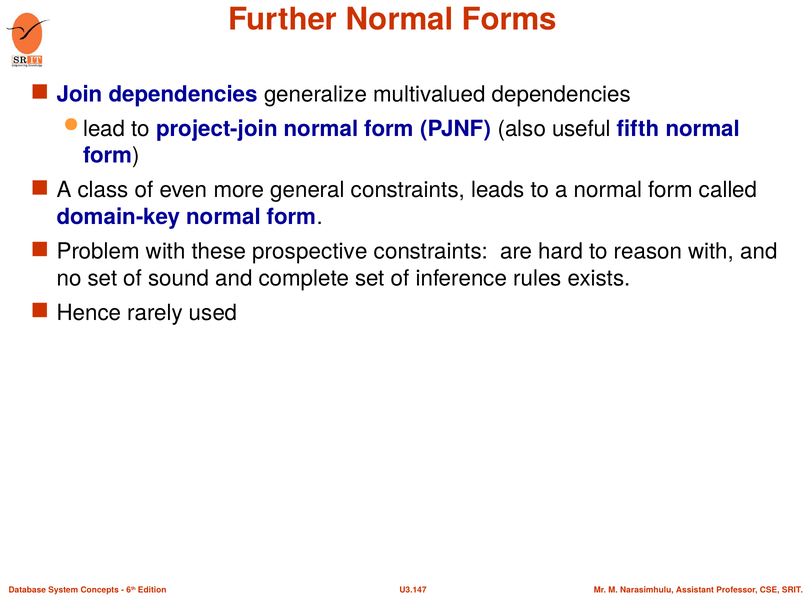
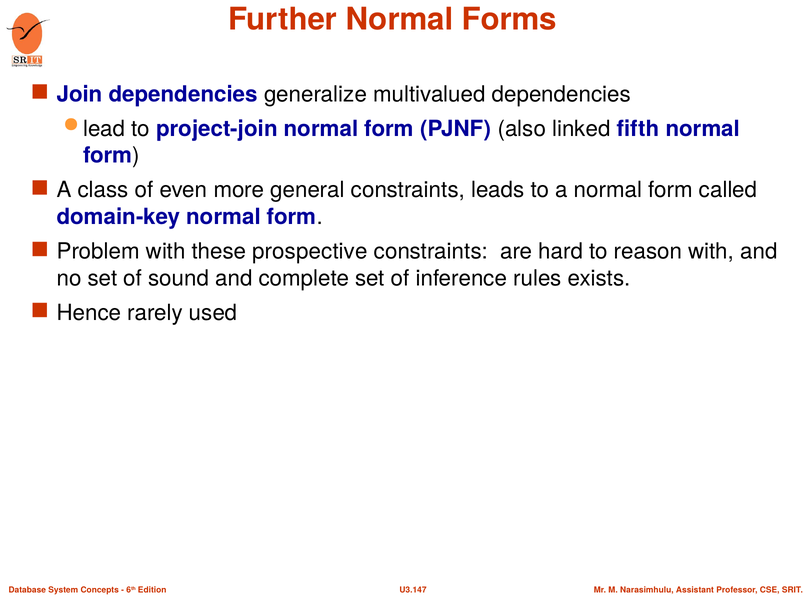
useful: useful -> linked (581, 129)
